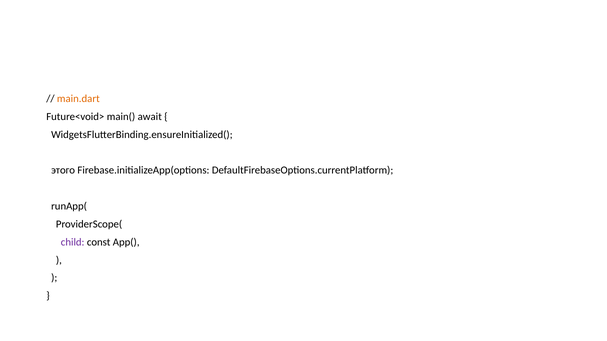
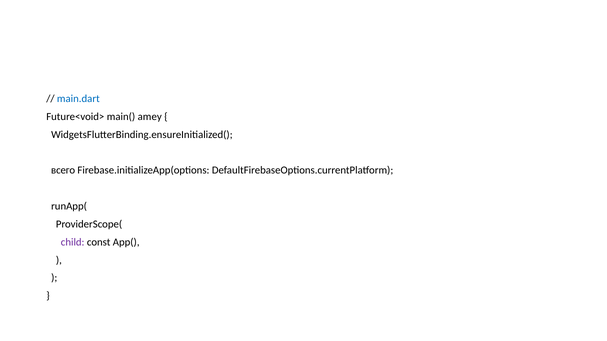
main.dart colour: orange -> blue (78, 99)
await: await -> amey (150, 117)
этого: этого -> всего (63, 171)
